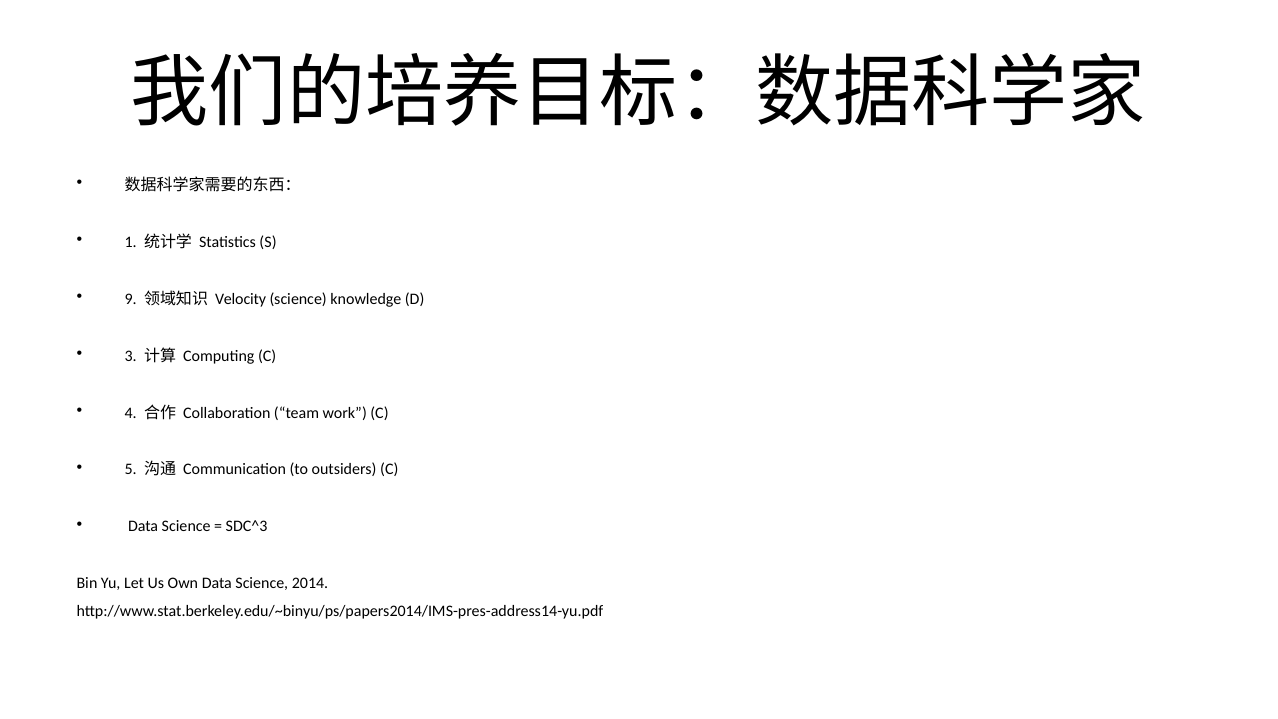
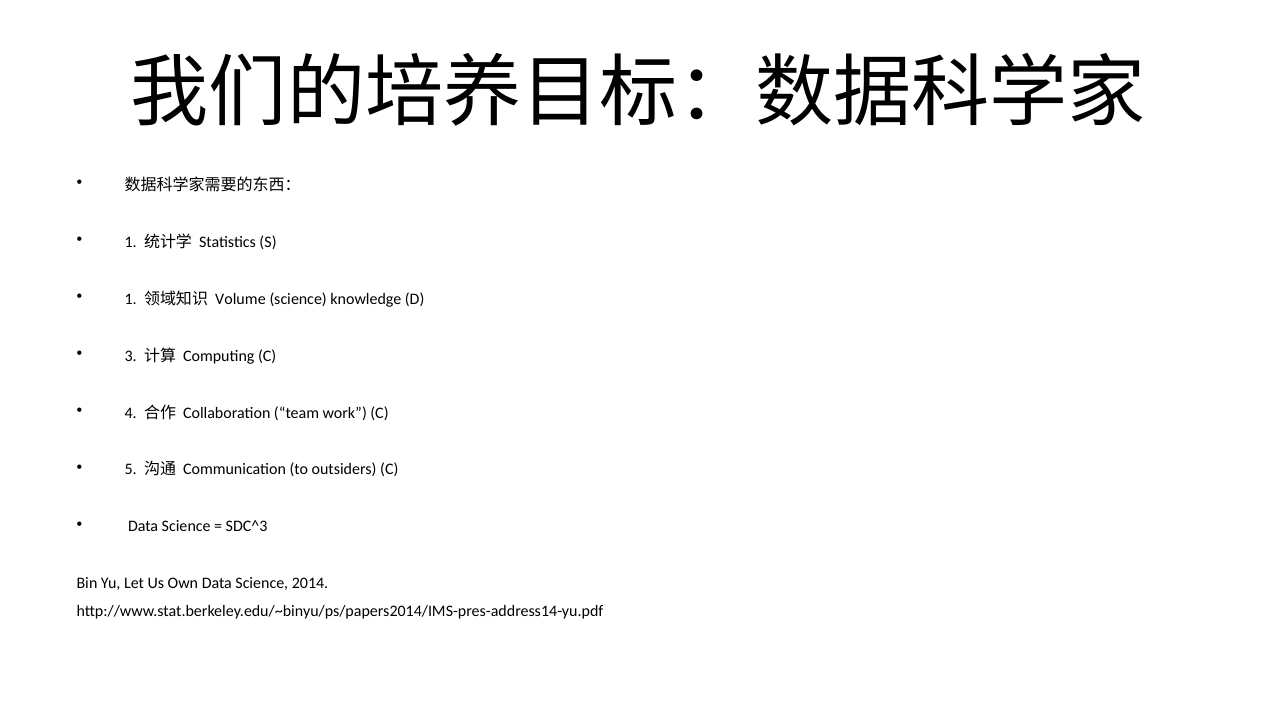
9: 9 -> 1 (131, 299)
Velocity: Velocity -> Volume (240, 299)
